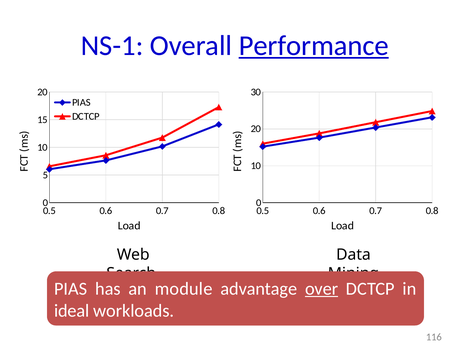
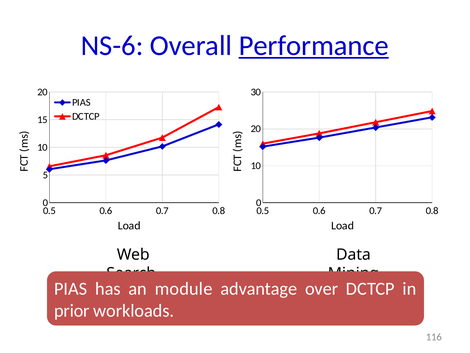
NS-1: NS-1 -> NS-6 (112, 45)
over underline: present -> none (322, 288)
ideal: ideal -> prior (72, 310)
